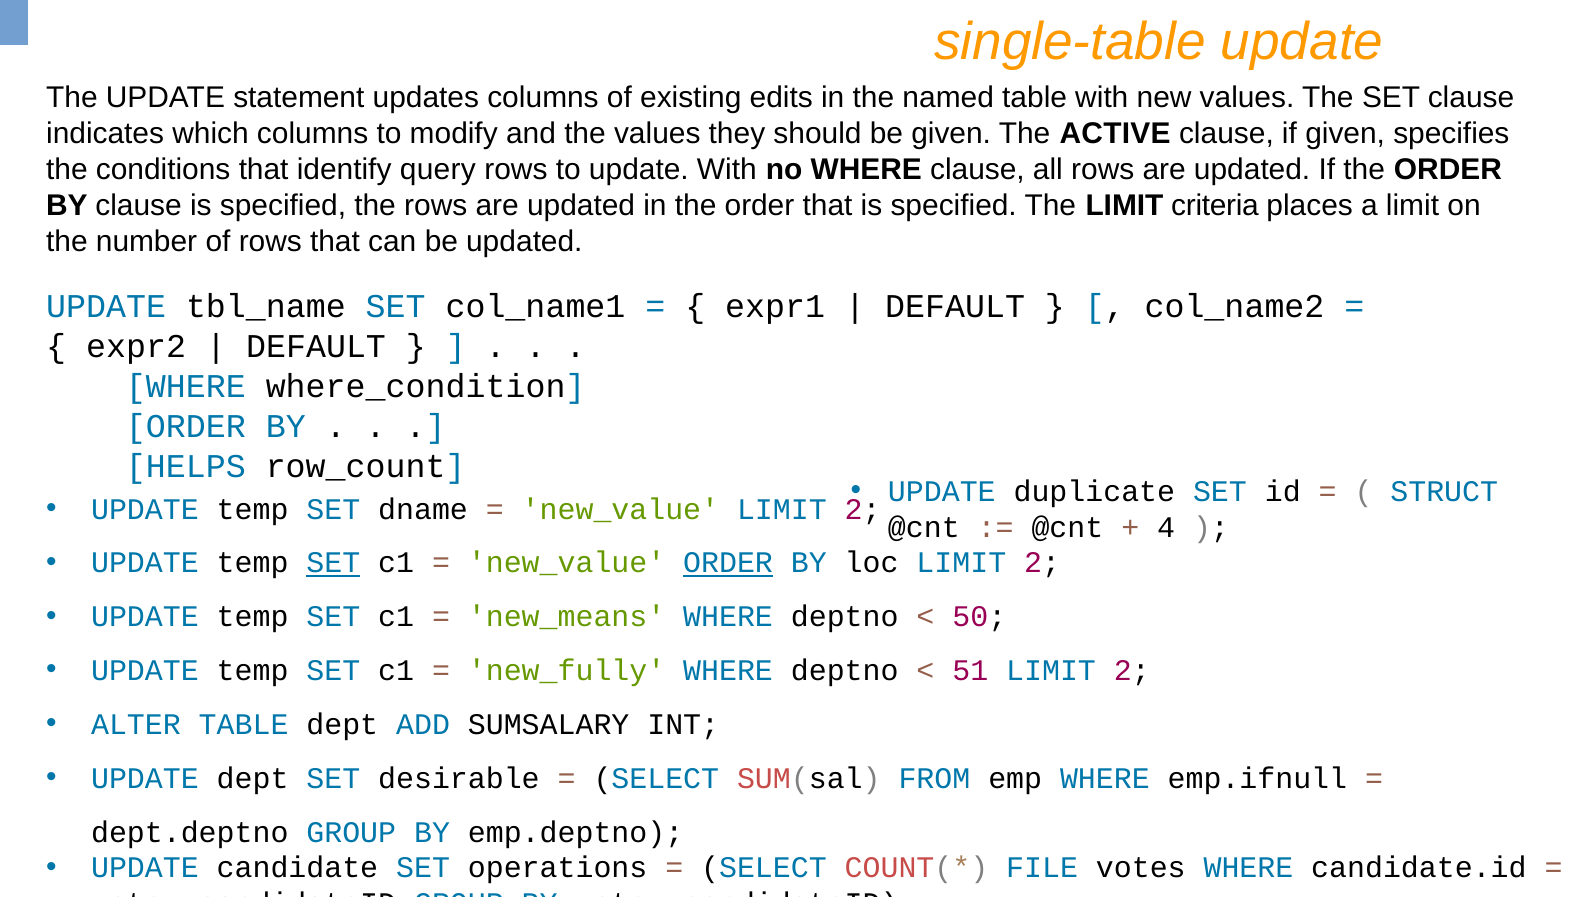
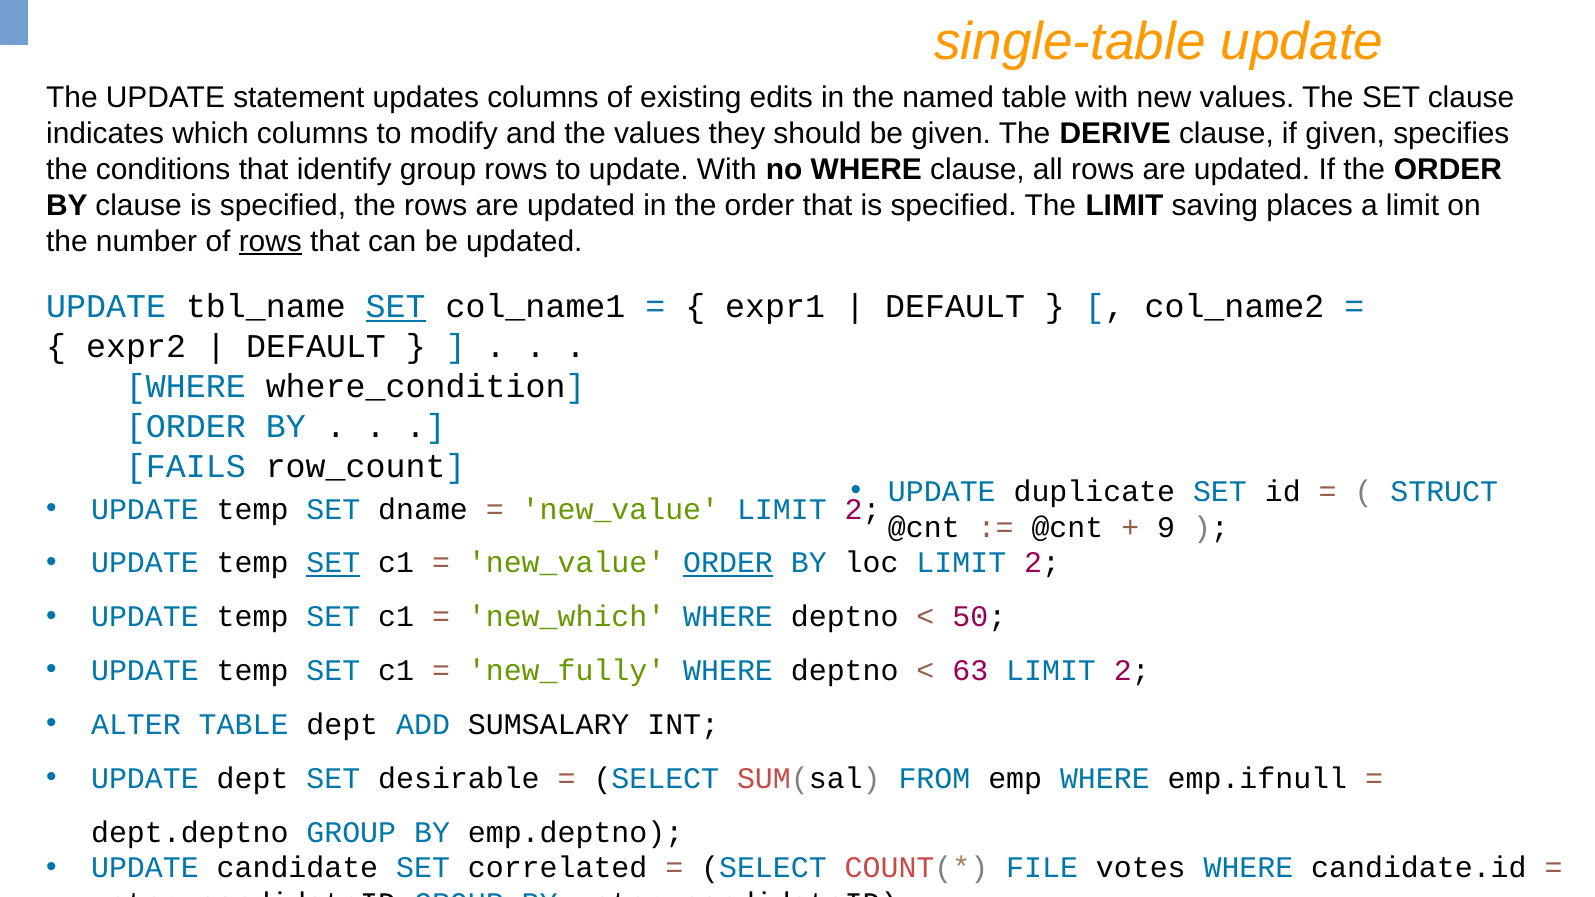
ACTIVE: ACTIVE -> DERIVE (1115, 134)
identify query: query -> group (438, 169)
criteria: criteria -> saving (1215, 205)
rows underline: none -> present (270, 241)
SET underline: none -> present (396, 307)
HELPS: HELPS -> FAILS (186, 467)
4: 4 -> 9 (1166, 527)
new_means: new_means -> new_which (567, 617)
51: 51 -> 63 (970, 671)
operations: operations -> correlated (558, 868)
